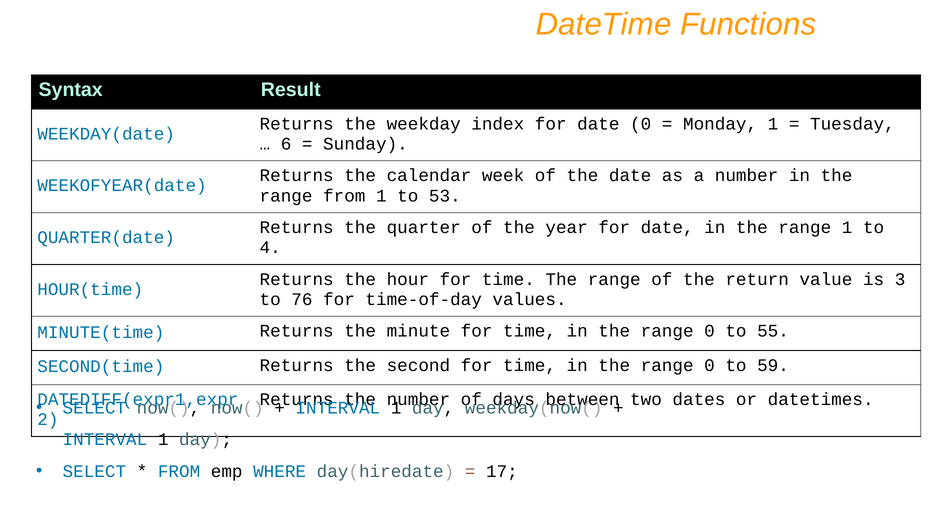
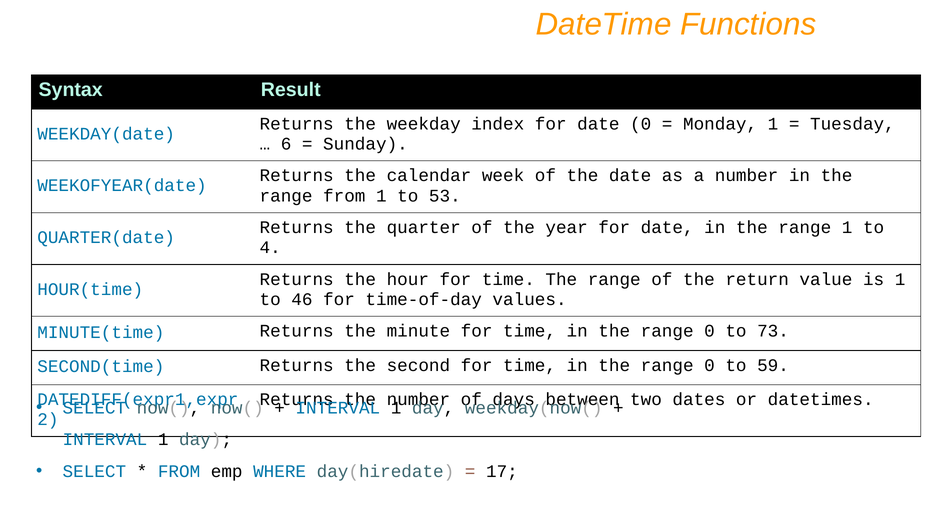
is 3: 3 -> 1 (900, 279)
76: 76 -> 46 (302, 299)
55: 55 -> 73 (773, 331)
